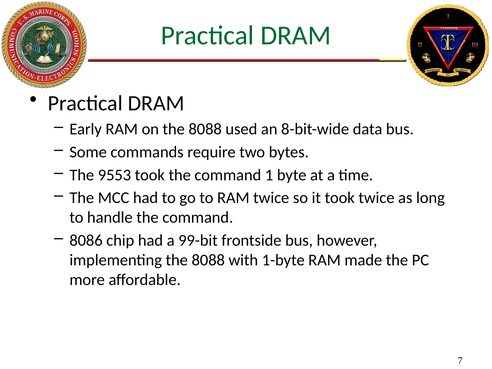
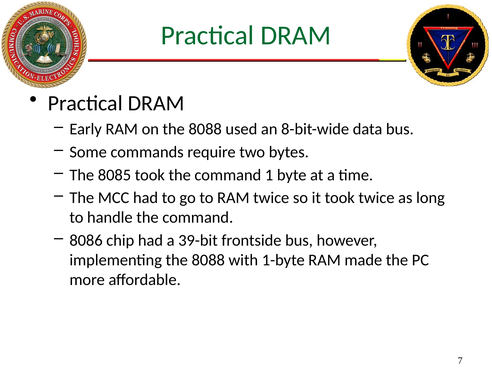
9553: 9553 -> 8085 (114, 175)
99-bit: 99-bit -> 39-bit (198, 241)
